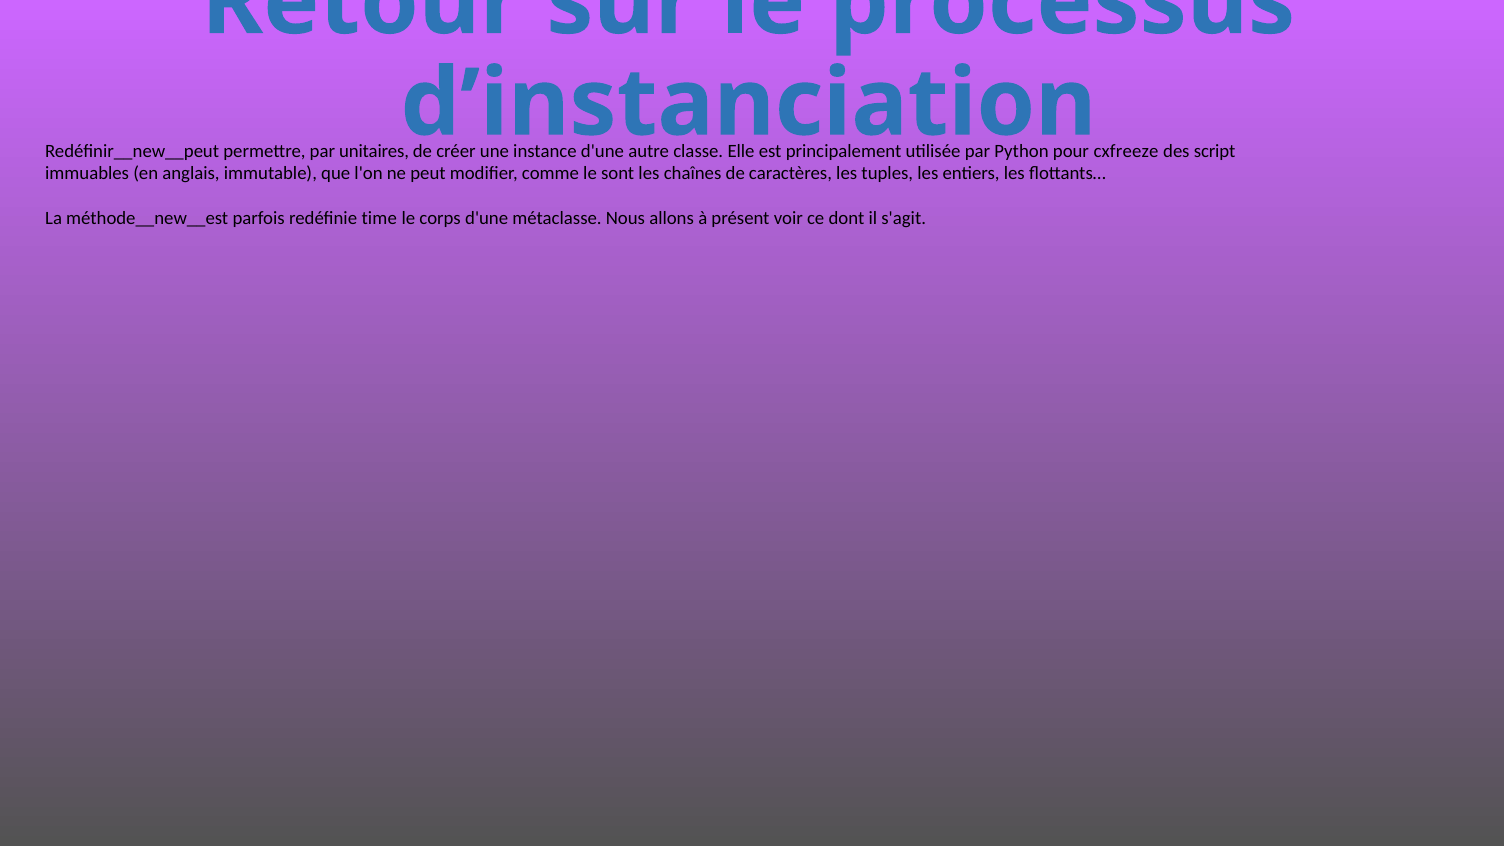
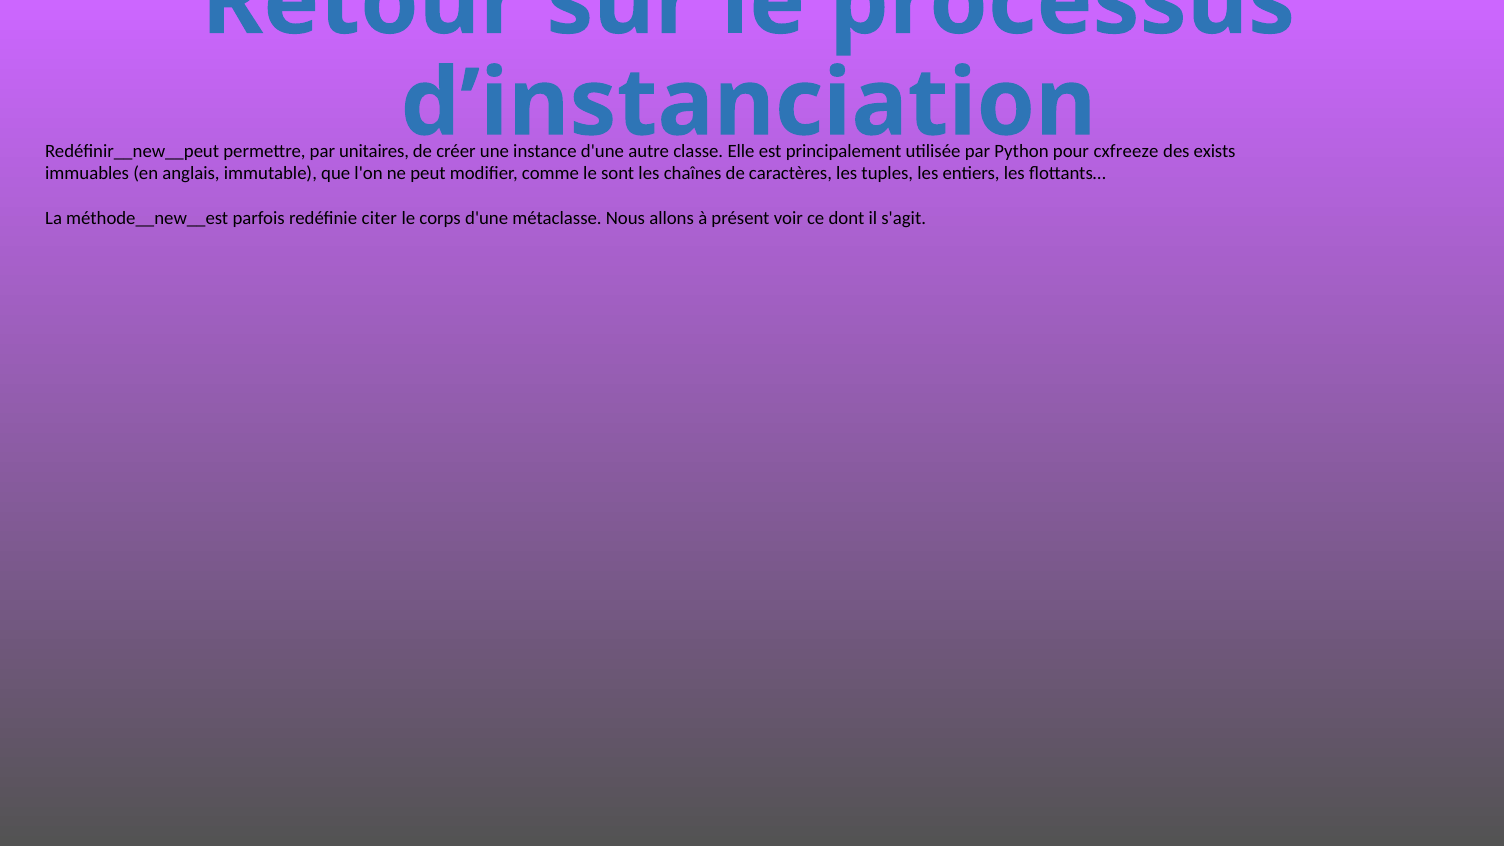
script: script -> exists (1215, 151)
time: time -> citer (379, 219)
